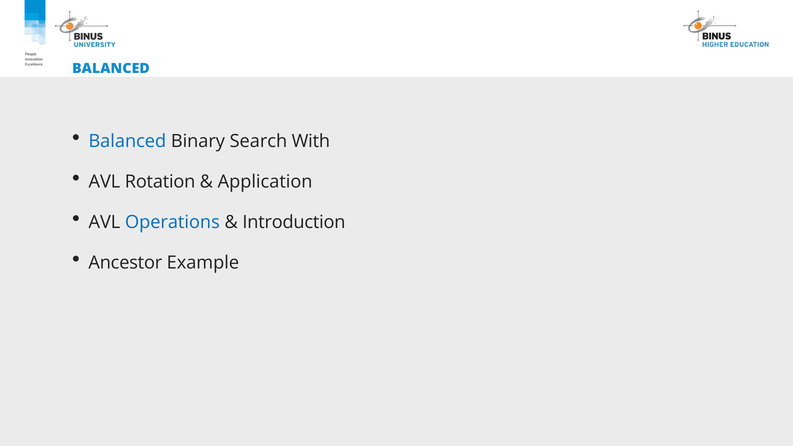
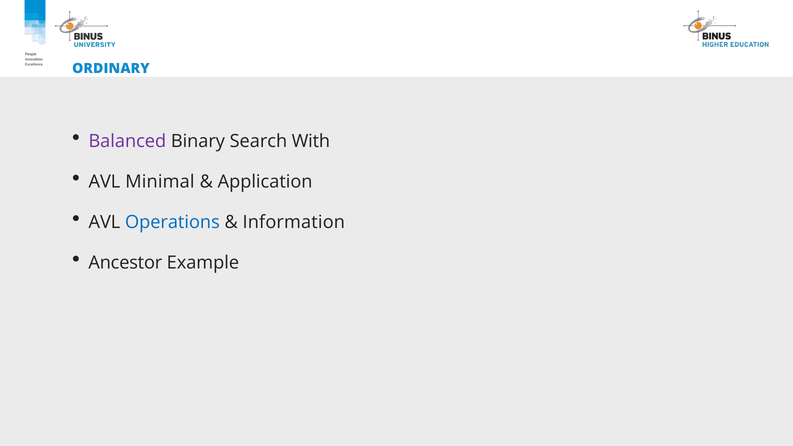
BALANCED: BALANCED -> ORDINARY (111, 69)
Balanced colour: blue -> purple (127, 141)
Rotation: Rotation -> Minimal (160, 182)
Introduction: Introduction -> Information (294, 222)
